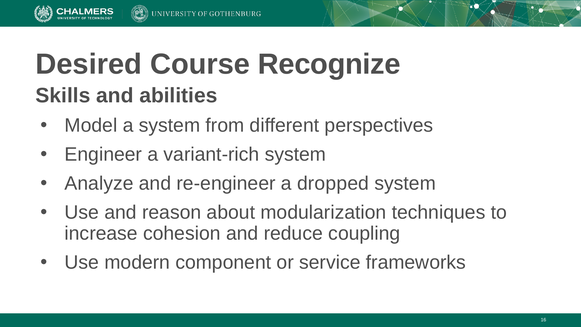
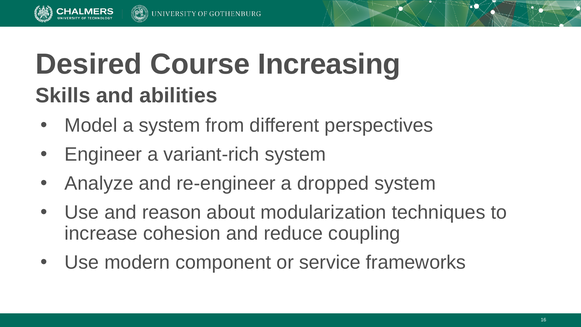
Recognize: Recognize -> Increasing (329, 64)
